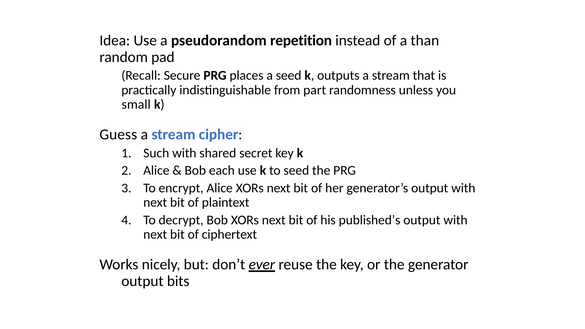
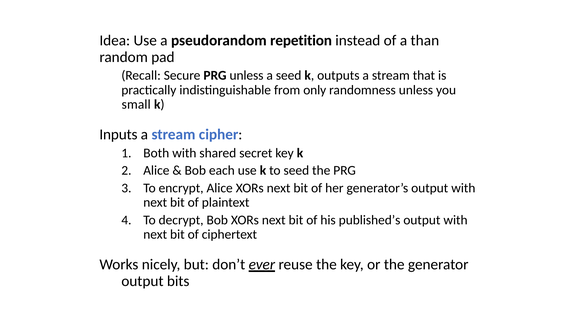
PRG places: places -> unless (247, 76)
part: part -> only (315, 90)
Guess: Guess -> Inputs (118, 135)
Such: Such -> Both (156, 153)
